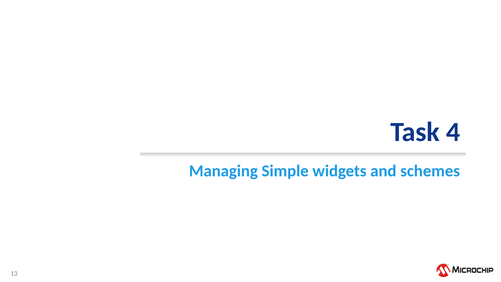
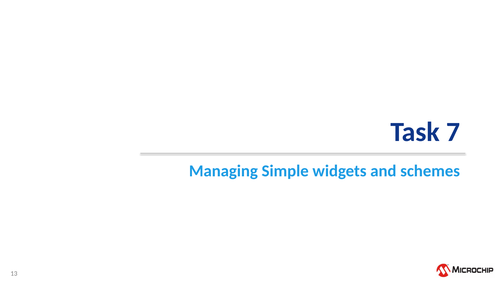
4: 4 -> 7 (453, 132)
